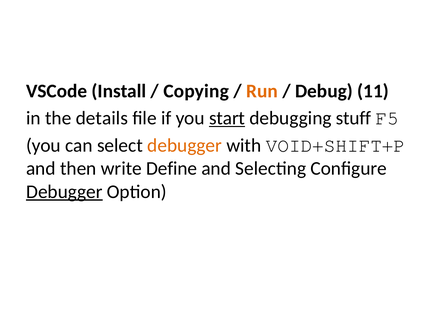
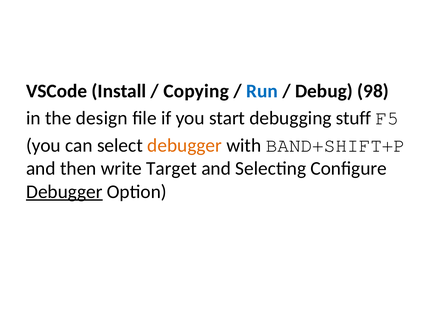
Run colour: orange -> blue (262, 91)
11: 11 -> 98 (373, 91)
details: details -> design (102, 118)
start underline: present -> none (227, 118)
VOID+SHIFT+P: VOID+SHIFT+P -> BAND+SHIFT+P (336, 145)
Define: Define -> Target (172, 169)
